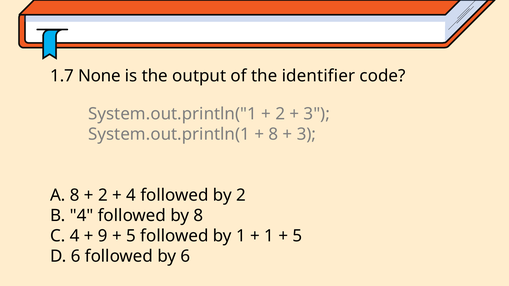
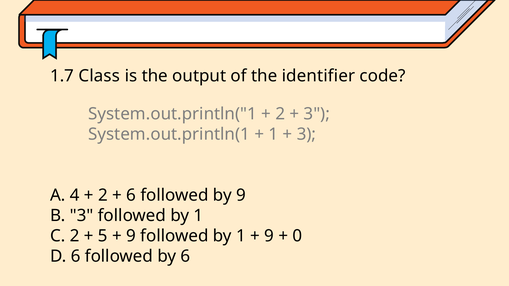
None: None -> Class (99, 76)
8: 8 -> 1 (273, 134)
A 8: 8 -> 4 (75, 196)
4: 4 -> 6 (131, 196)
by 2: 2 -> 9 (241, 196)
B 4: 4 -> 3 (82, 216)
8: 8 -> 1 (198, 216)
C 4: 4 -> 2 (75, 236)
9: 9 -> 5 (103, 236)
5: 5 -> 9 (131, 236)
1: 1 -> 9 (269, 236)
5: 5 -> 0 (297, 236)
